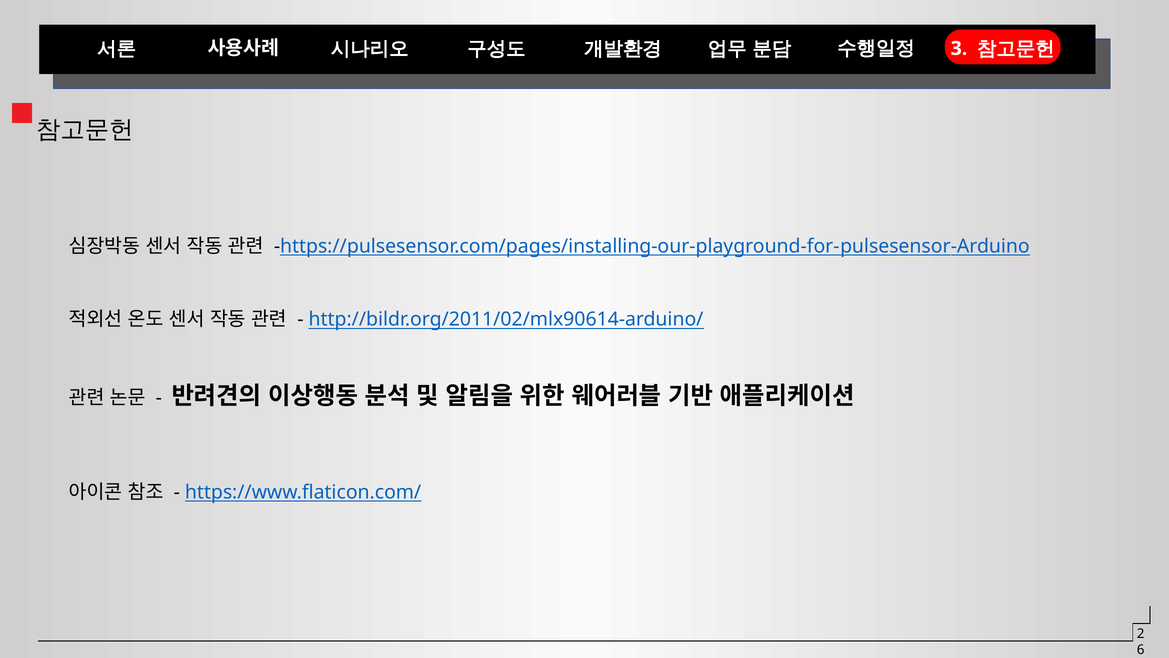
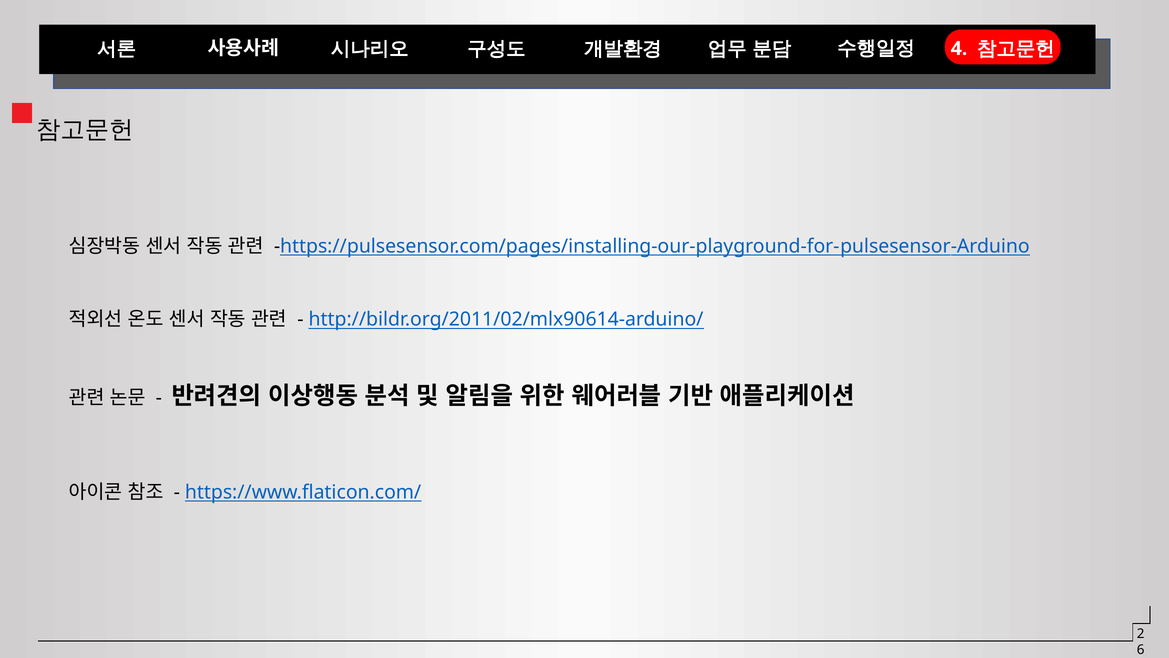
3: 3 -> 4 (959, 48)
